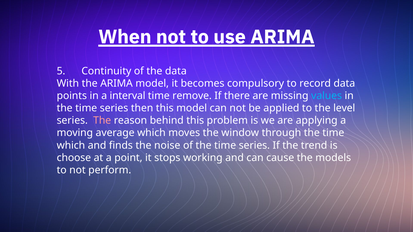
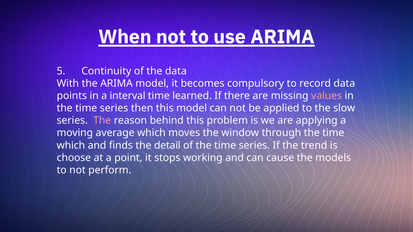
remove: remove -> learned (192, 96)
values colour: light blue -> pink (327, 96)
level: level -> slow (344, 108)
noise: noise -> detail (167, 145)
